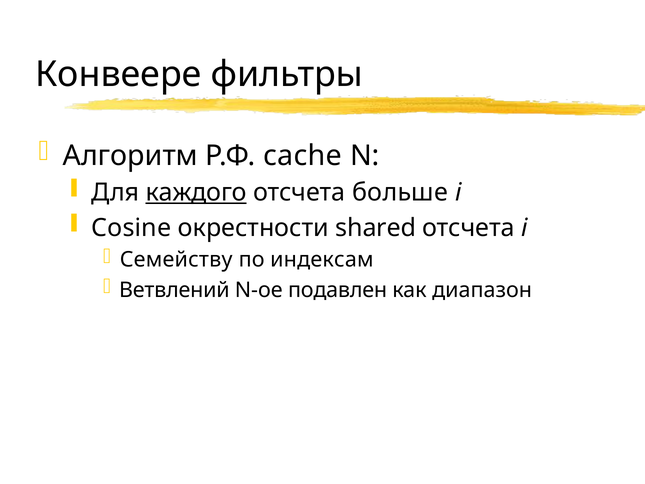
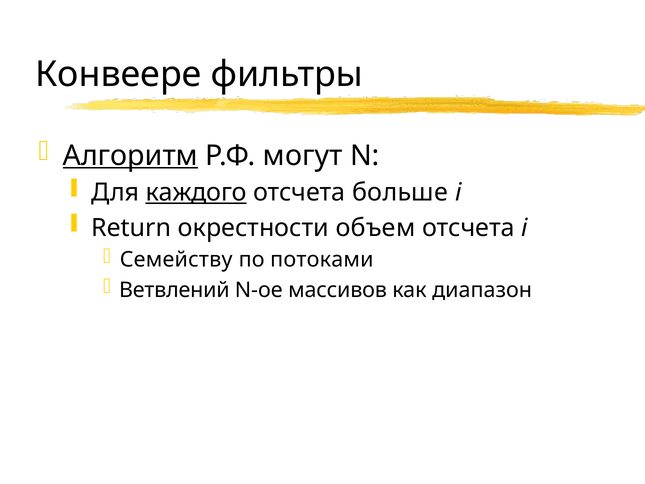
Алгоритм underline: none -> present (130, 155)
cache: cache -> могут (303, 155)
Cosine: Cosine -> Return (131, 228)
shared: shared -> объем (375, 228)
индексам: индексам -> потоками (322, 260)
подавлен: подавлен -> массивов (338, 290)
